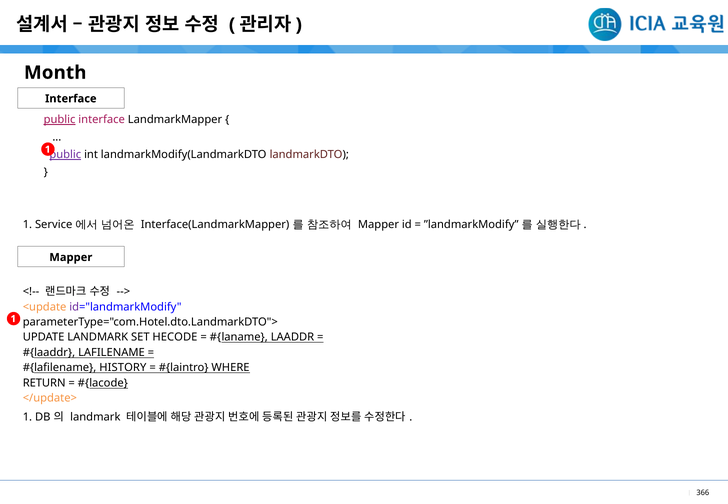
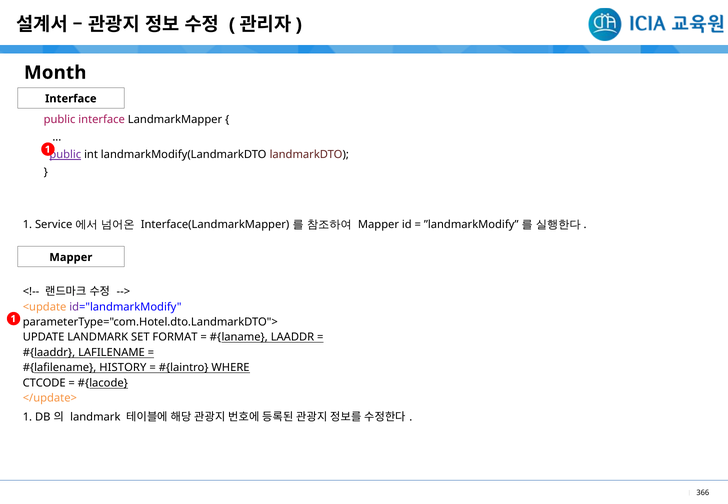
public underline: present -> none (60, 120)
HECODE: HECODE -> FORMAT (175, 337)
RETURN: RETURN -> CTCODE (44, 383)
